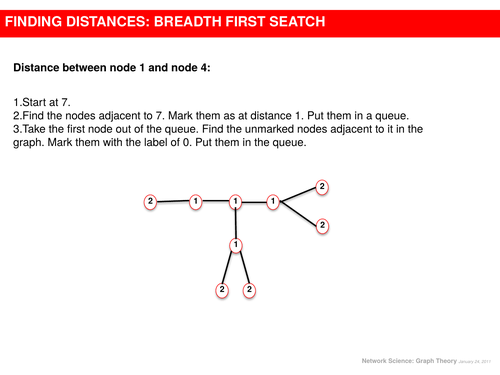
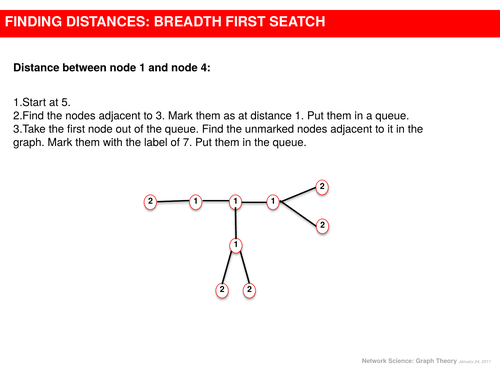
at 7: 7 -> 5 (66, 103)
to 7: 7 -> 3 (160, 116)
0: 0 -> 7 (188, 142)
